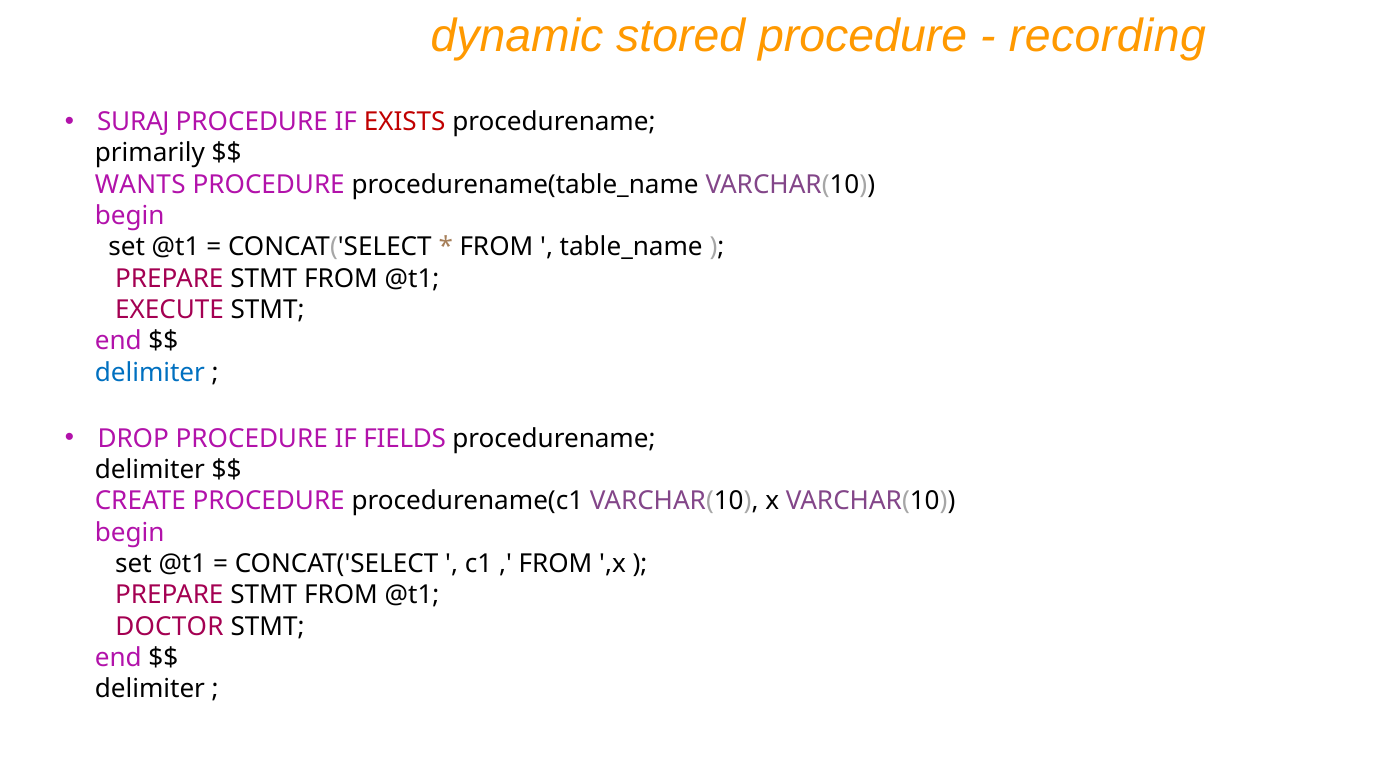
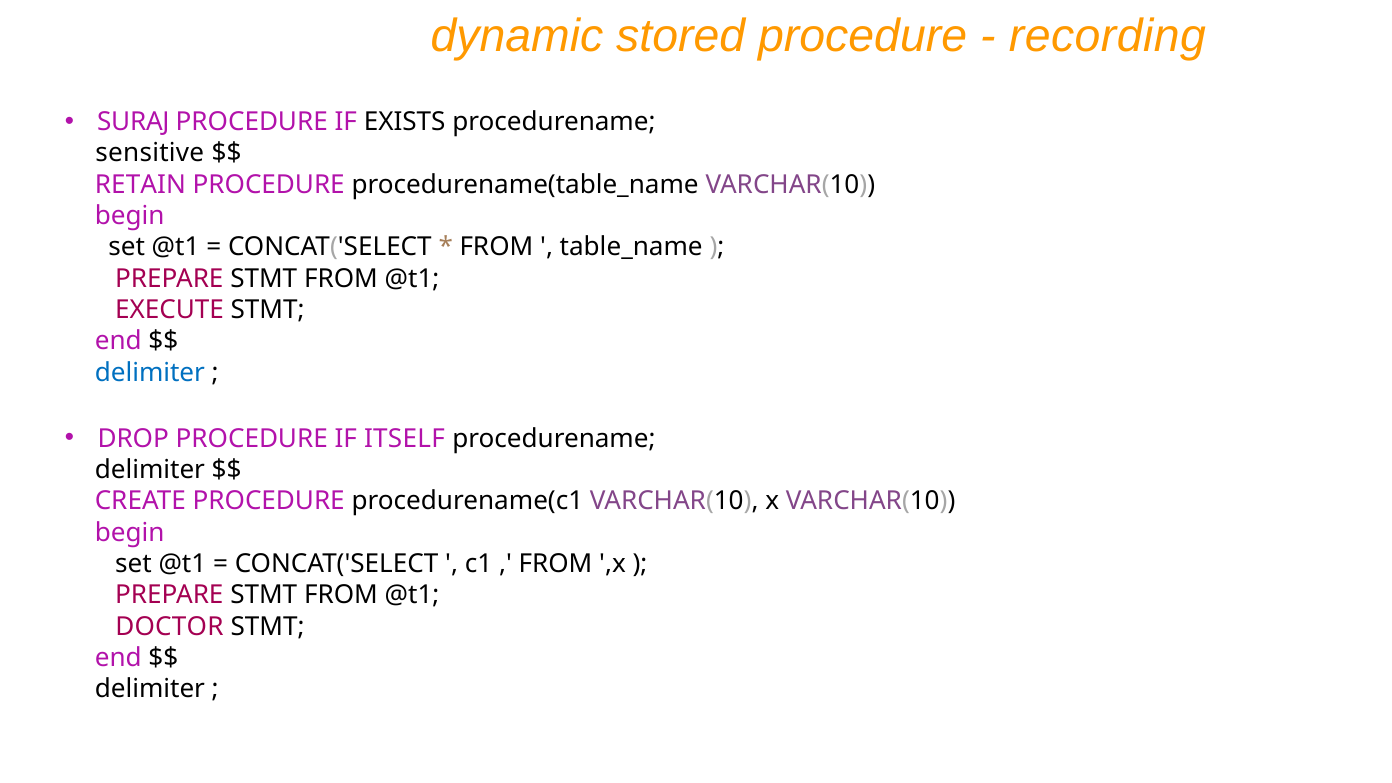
EXISTS colour: red -> black (405, 122)
primarily: primarily -> sensitive (150, 153)
WANTS: WANTS -> RETAIN (140, 185)
FIELDS: FIELDS -> ITSELF (404, 439)
